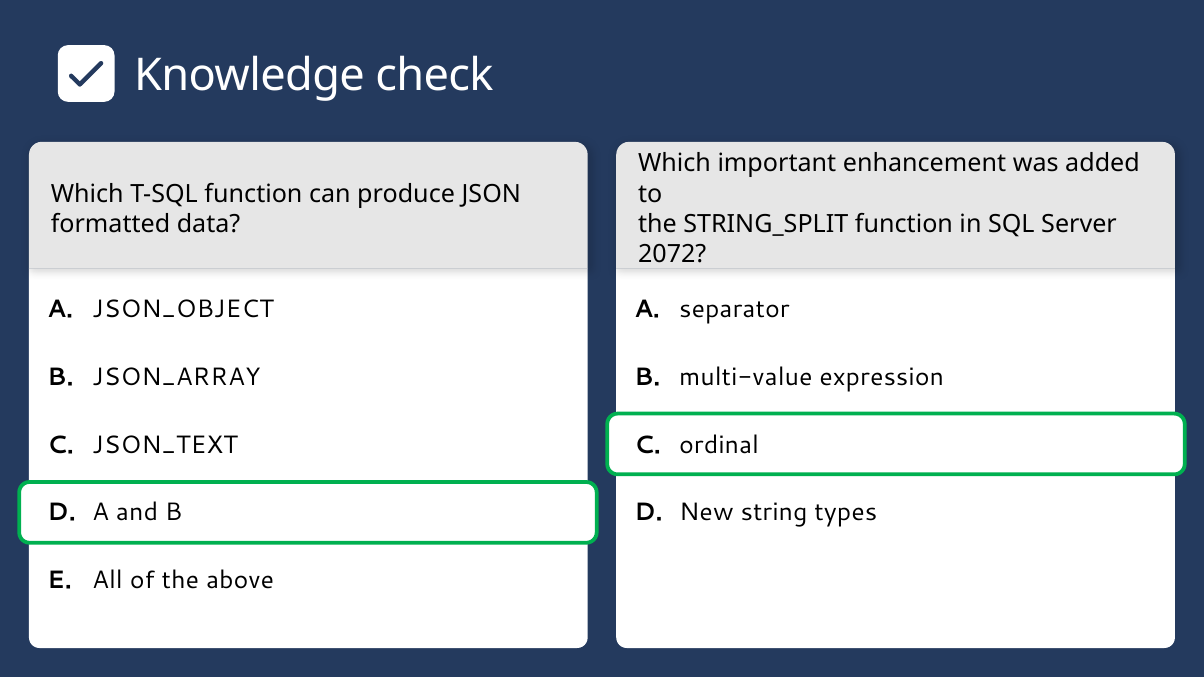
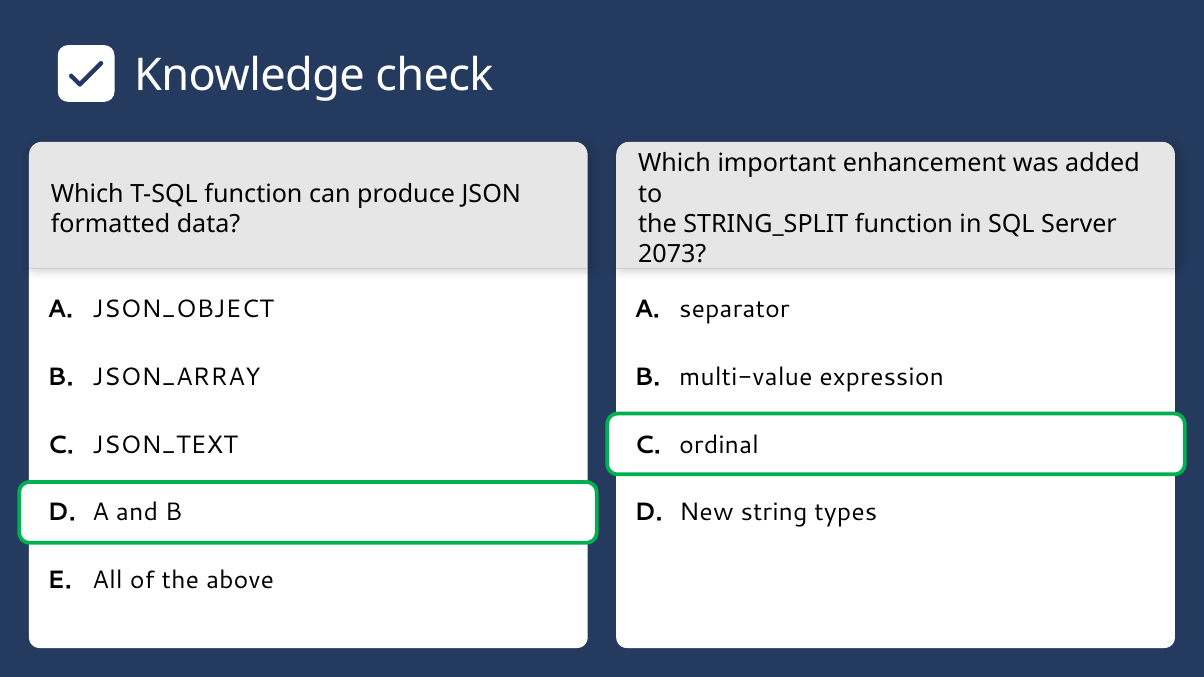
2072: 2072 -> 2073 (672, 254)
